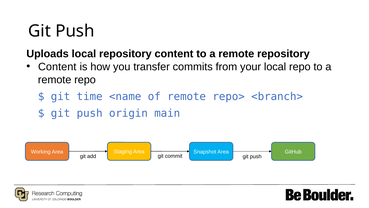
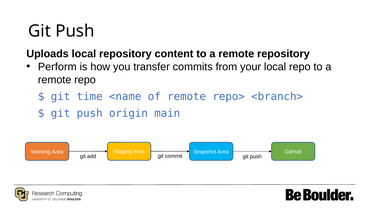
Content: Content -> Perform (57, 67)
